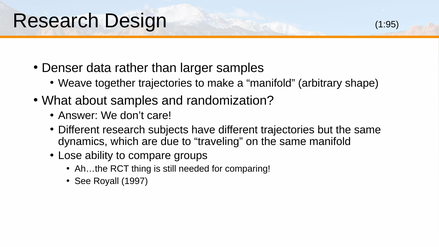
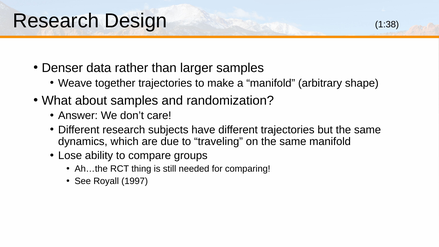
1:95: 1:95 -> 1:38 (387, 24)
